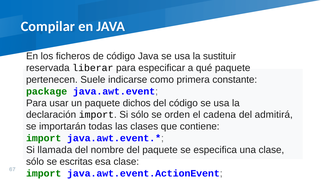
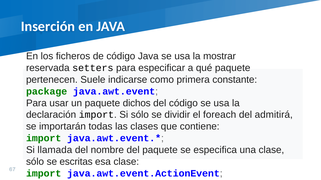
Compilar: Compilar -> Inserción (48, 26)
sustituir: sustituir -> mostrar (220, 56)
liberar: liberar -> setters (93, 68)
orden: orden -> dividir (177, 115)
cadena: cadena -> foreach (220, 115)
